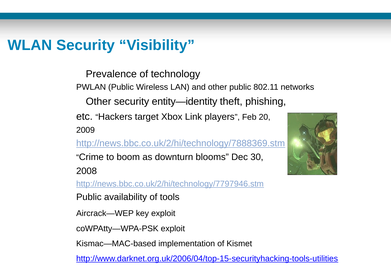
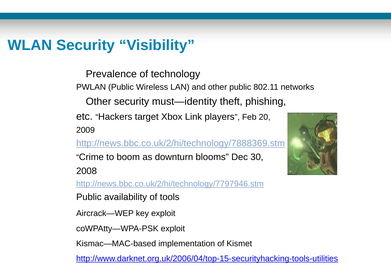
entity—identity: entity—identity -> must—identity (184, 102)
